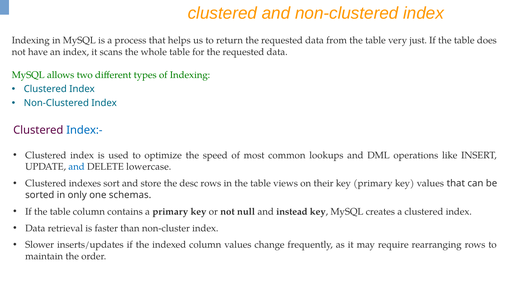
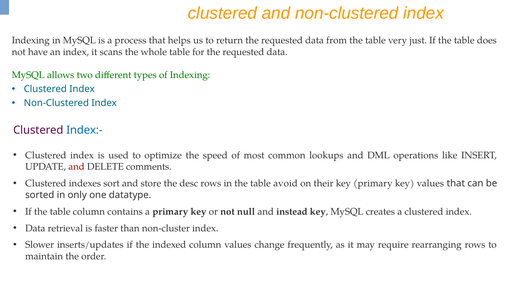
and colour: blue -> red (77, 167)
lowercase: lowercase -> comments (149, 167)
views: views -> avoid (286, 183)
schemas: schemas -> datatype (130, 195)
